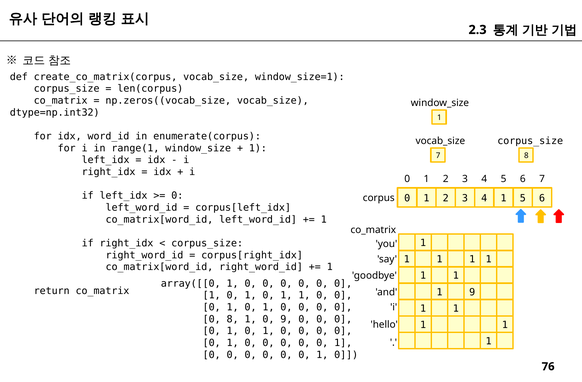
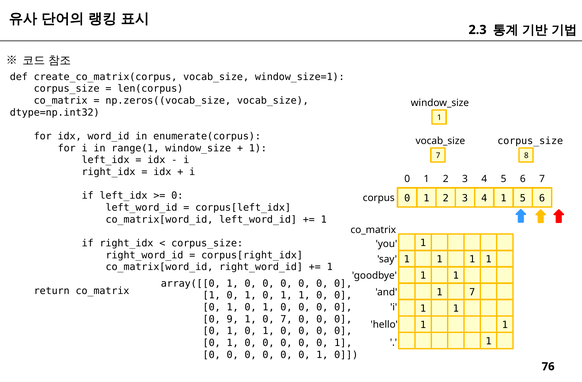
1 9: 9 -> 7 (472, 292)
0 8: 8 -> 9 (233, 319)
0 9: 9 -> 7 (286, 319)
